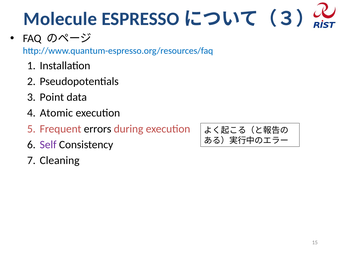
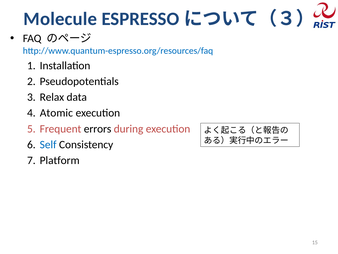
Point: Point -> Relax (52, 97)
Self colour: purple -> blue (48, 144)
Cleaning: Cleaning -> Platform (60, 160)
